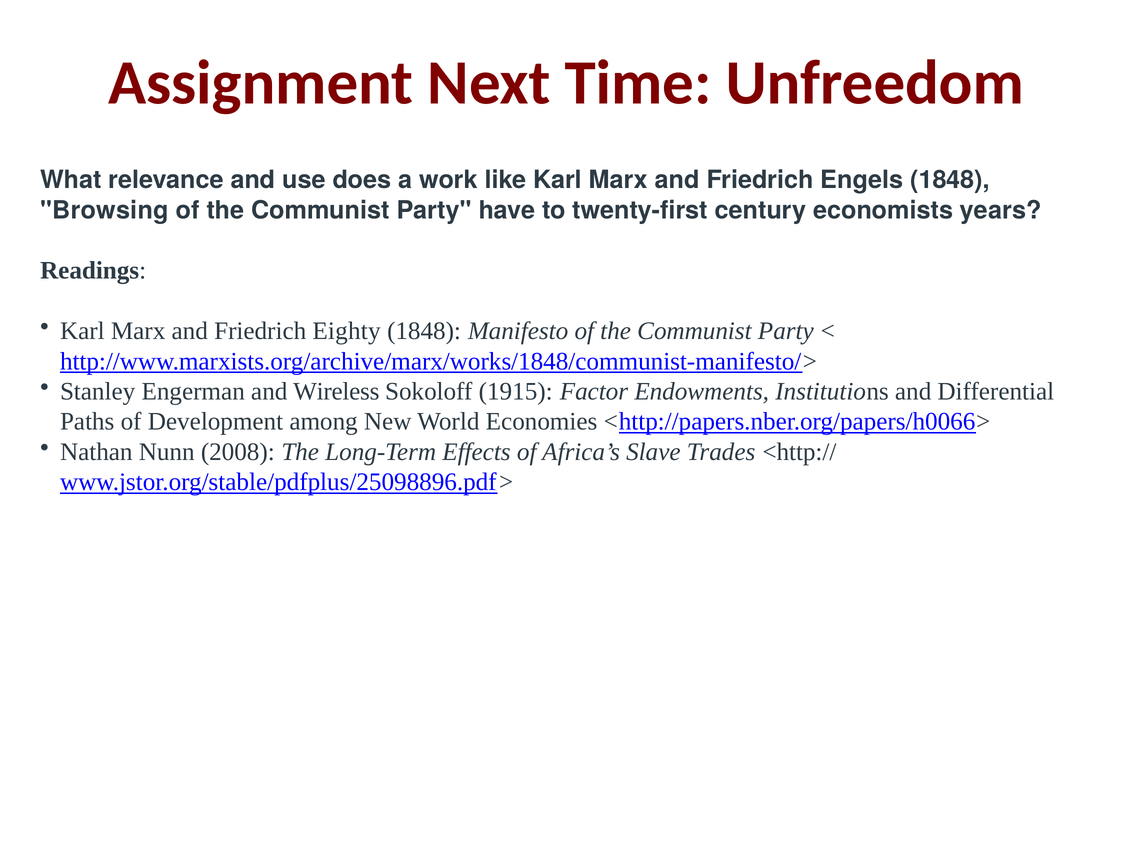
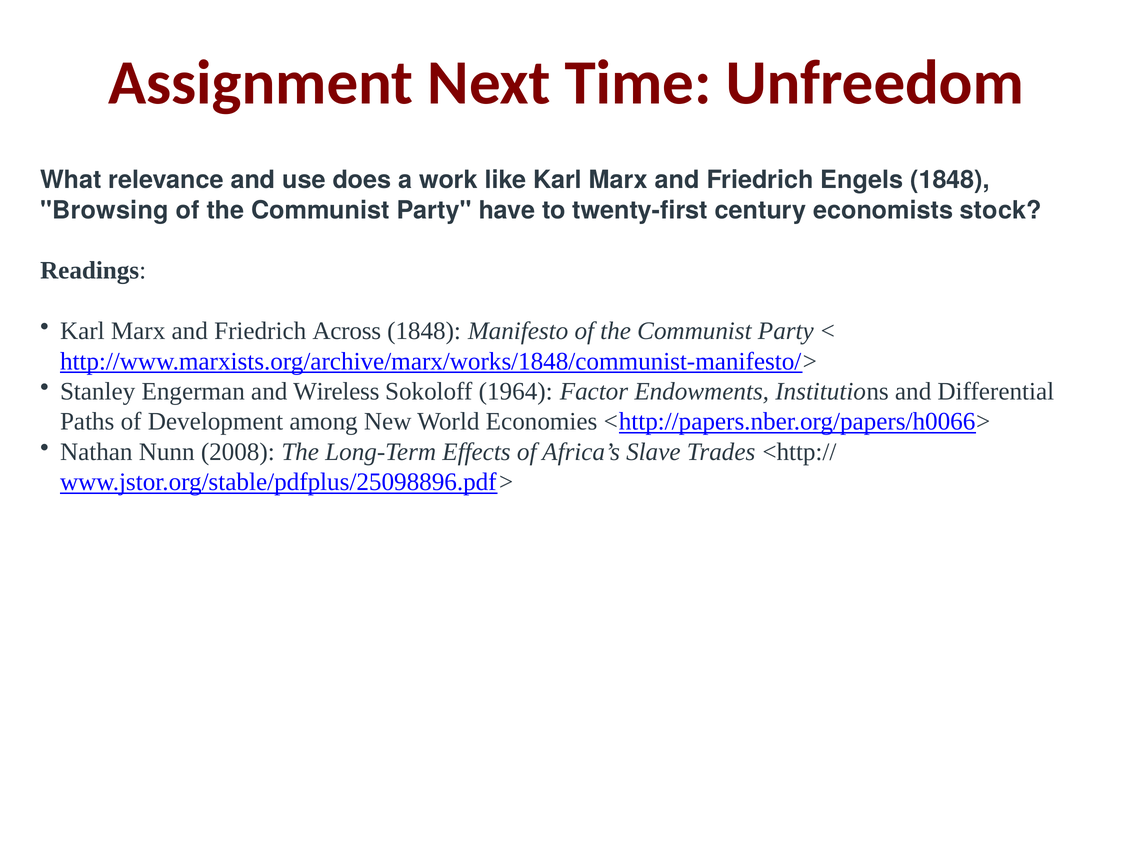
years: years -> stock (1001, 210)
Eighty: Eighty -> Across (347, 331)
1915: 1915 -> 1964 (516, 392)
